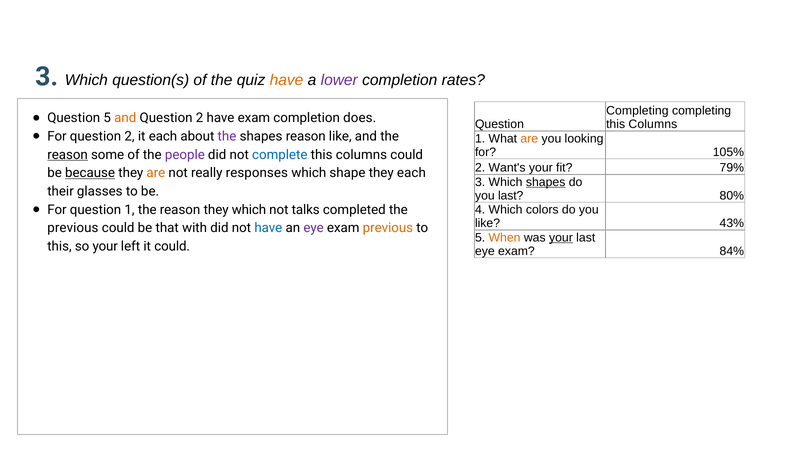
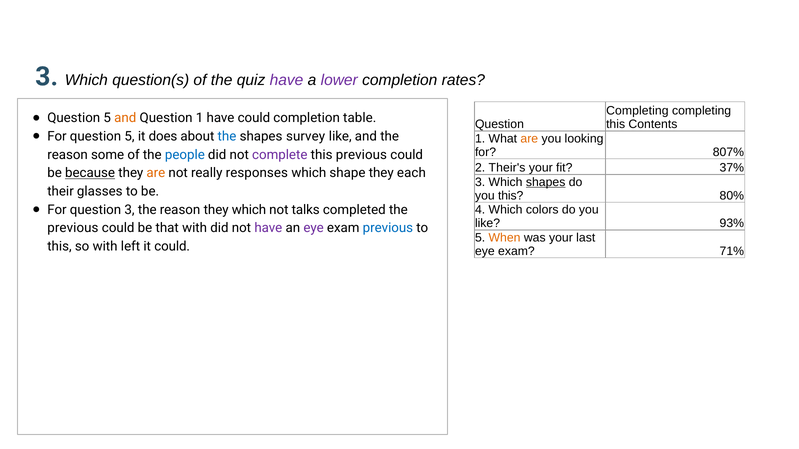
have colour: orange -> purple (286, 80)
2: 2 -> 1 (200, 118)
have exam: exam -> could (254, 118)
does: does -> table (360, 118)
Columns: Columns -> Contents (653, 125)
For question 2: 2 -> 5 (129, 136)
it each: each -> does (163, 136)
the colour: purple -> blue (227, 136)
shapes reason: reason -> survey (306, 136)
105%: 105% -> 807% (728, 152)
reason underline: present -> none (68, 155)
people colour: purple -> blue (185, 155)
complete colour: blue -> purple (280, 155)
columns: columns -> previous (361, 155)
Want's: Want's -> Their's (507, 168)
79%: 79% -> 37% (732, 168)
you last: last -> this (511, 196)
question 1: 1 -> 3 (129, 210)
43%: 43% -> 93% (732, 224)
have colour: blue -> purple (268, 228)
previous colour: orange -> blue (388, 228)
your underline: present -> none (561, 238)
so your: your -> with (105, 247)
84%: 84% -> 71% (732, 251)
